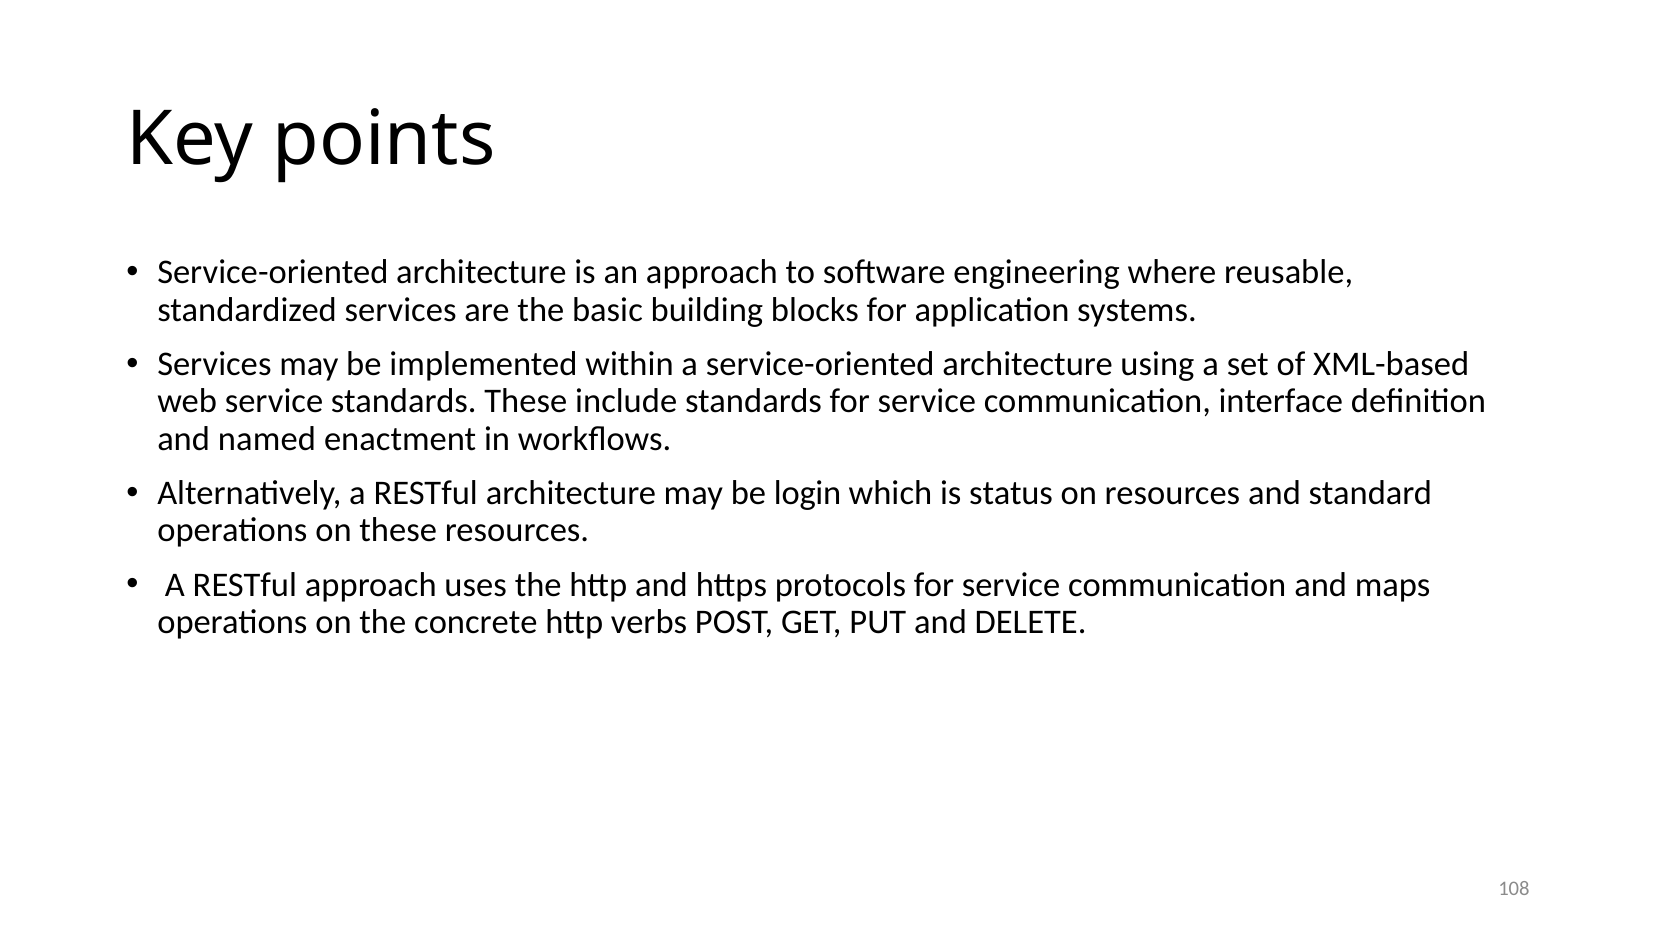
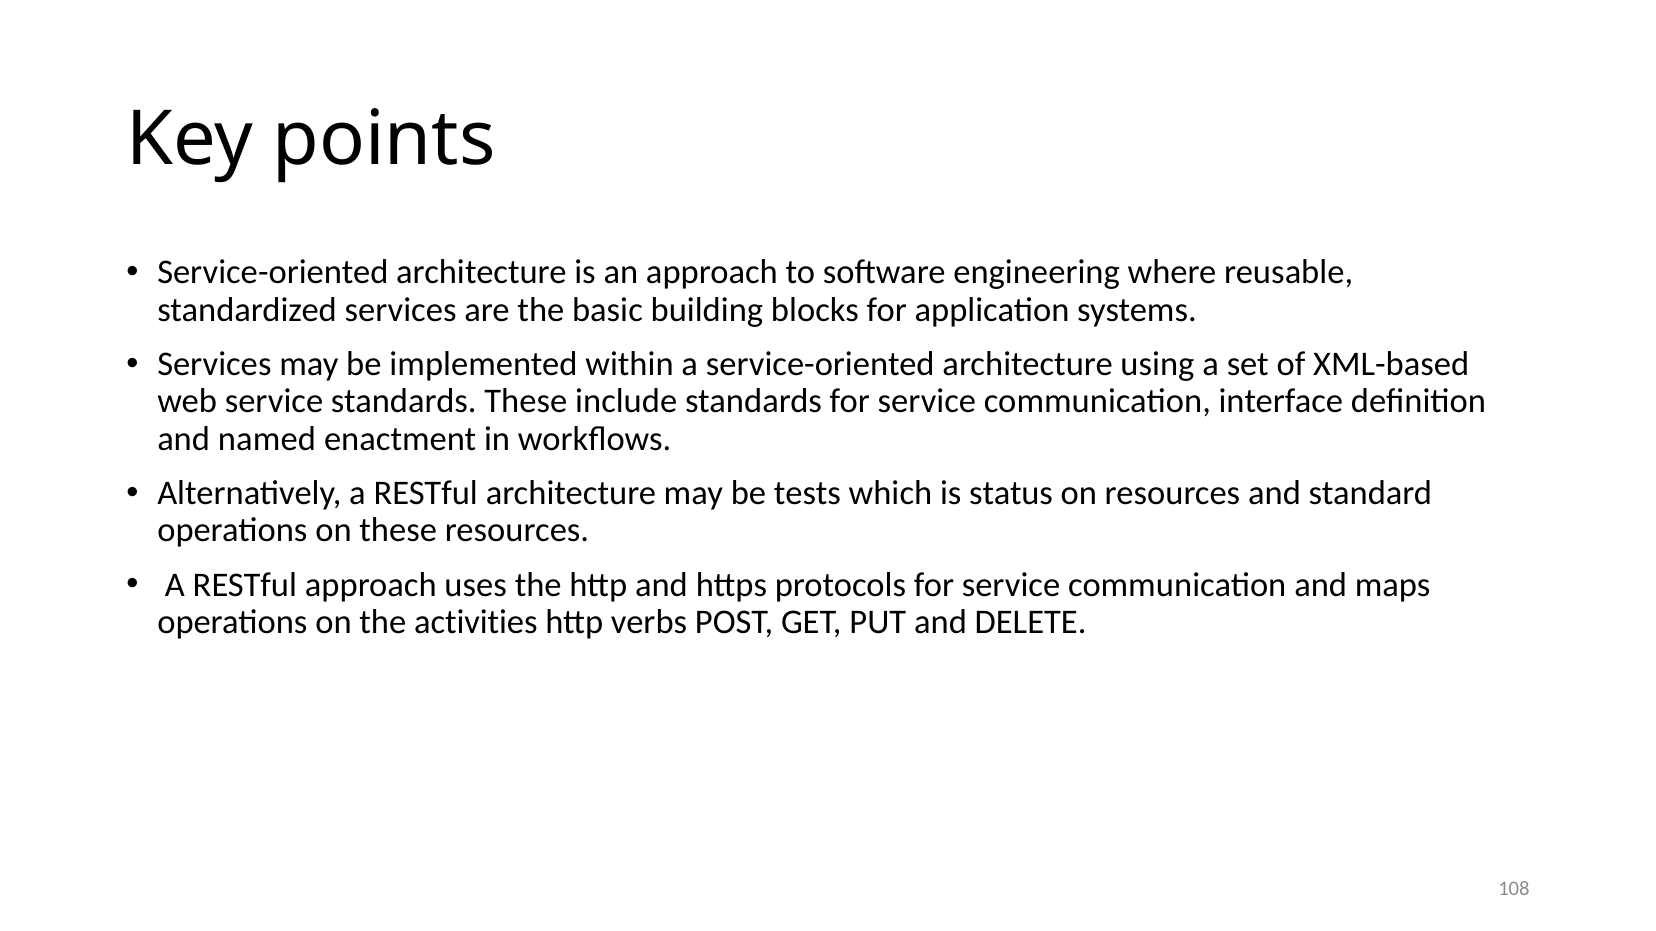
login: login -> tests (807, 493)
concrete: concrete -> activities (476, 622)
